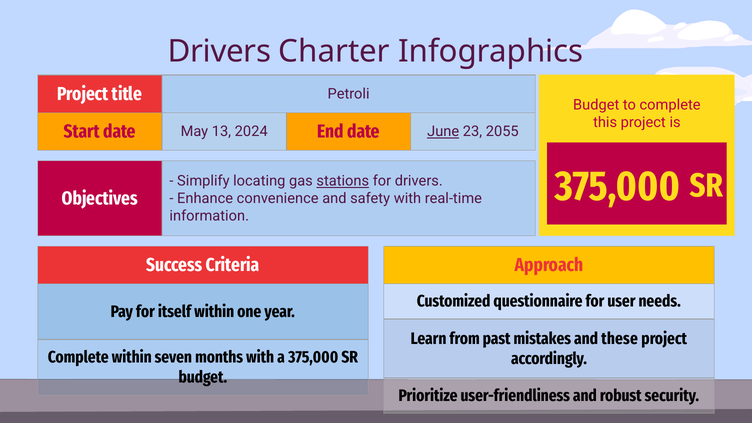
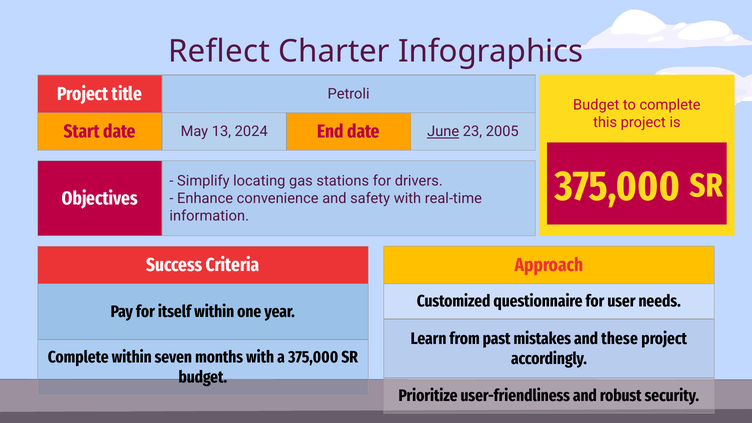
Drivers: Drivers -> Reflect (219, 51)
2055: 2055 -> 2005 (502, 132)
stations underline: present -> none (343, 181)
